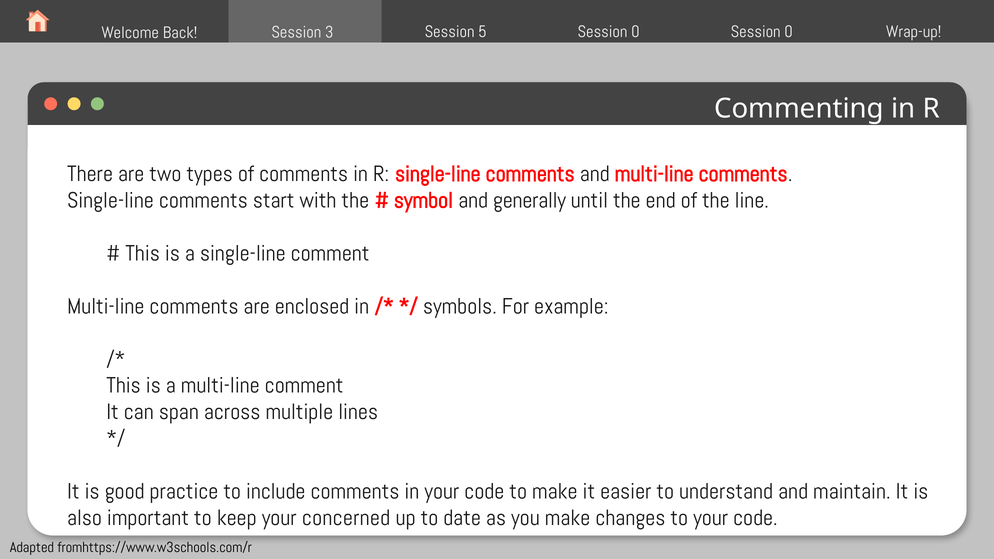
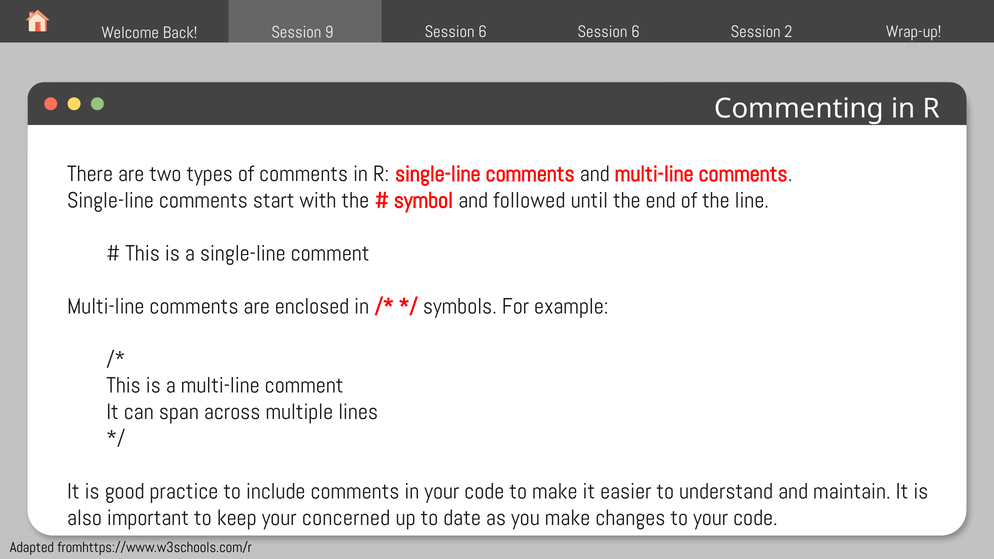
3: 3 -> 9 (329, 32)
Back Session 5: 5 -> 6 (482, 32)
0: 0 -> 6 (635, 32)
0: 0 -> 2 (788, 32)
generally: generally -> followed (529, 200)
